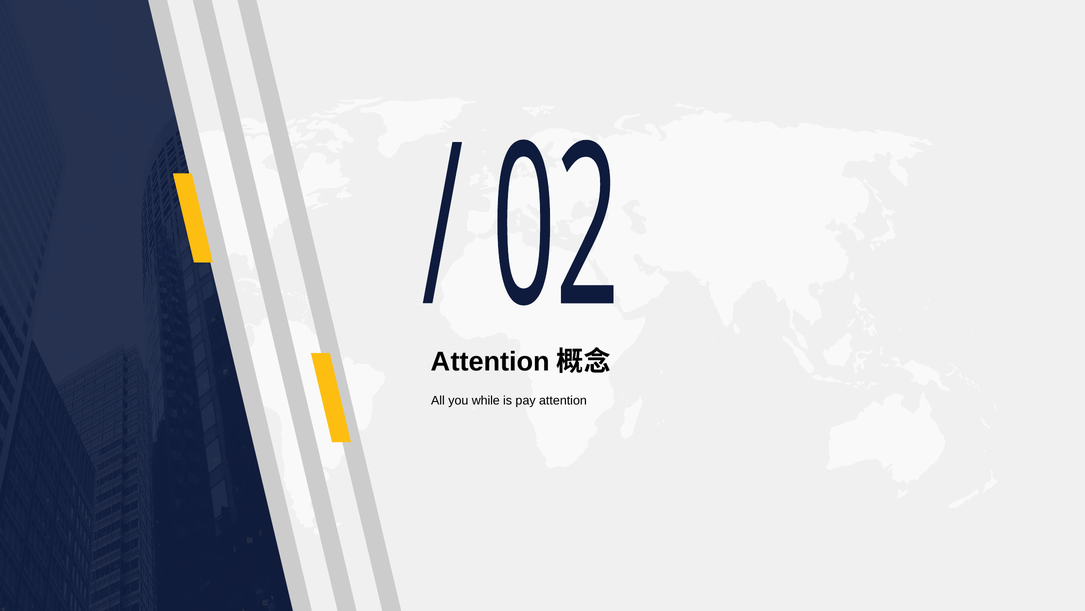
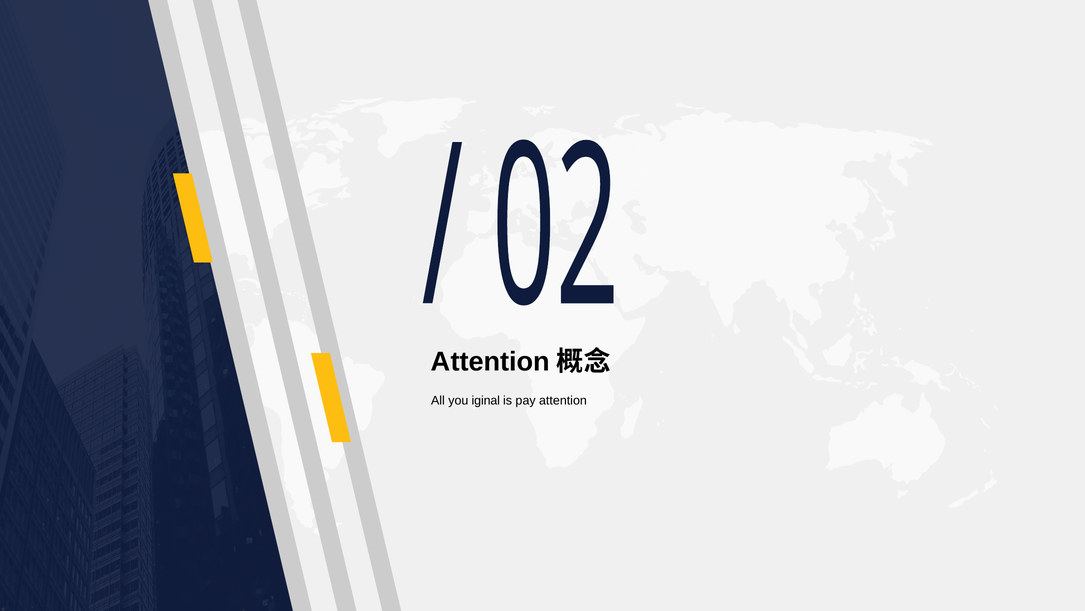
while: while -> iginal (486, 400)
